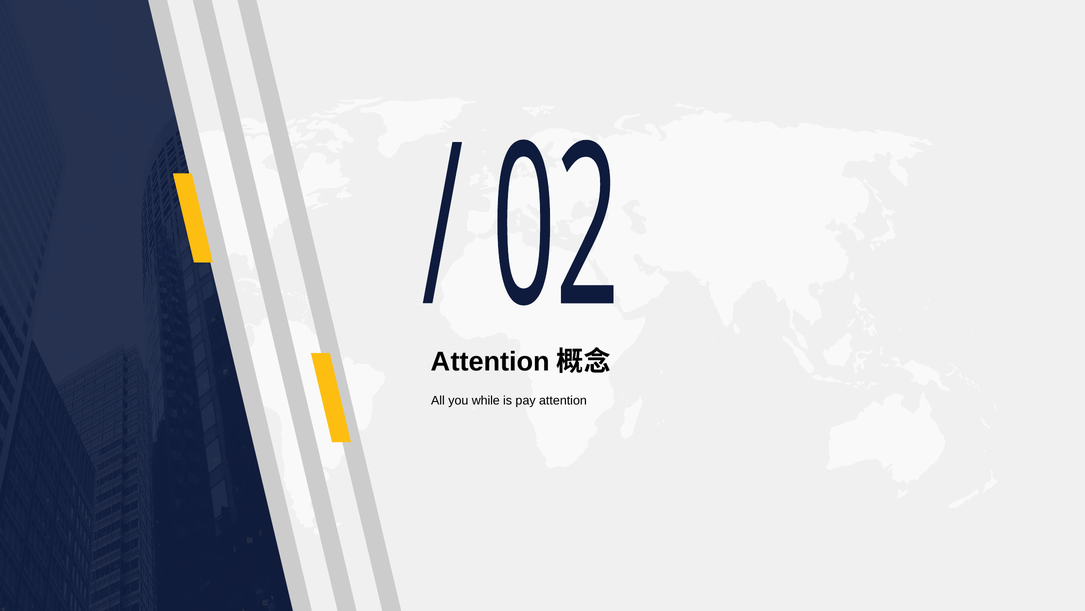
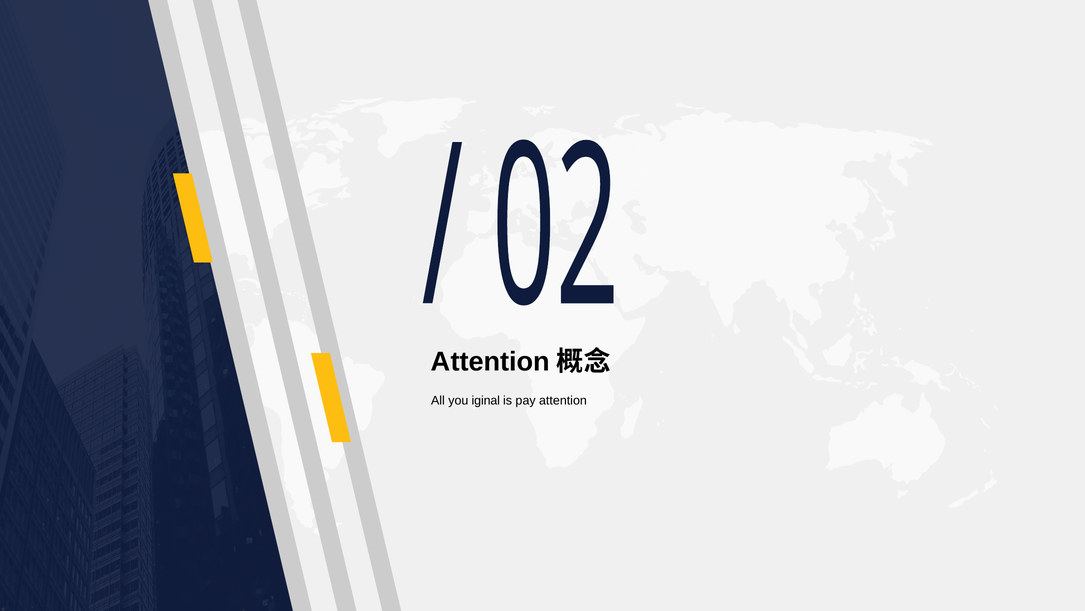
while: while -> iginal (486, 400)
